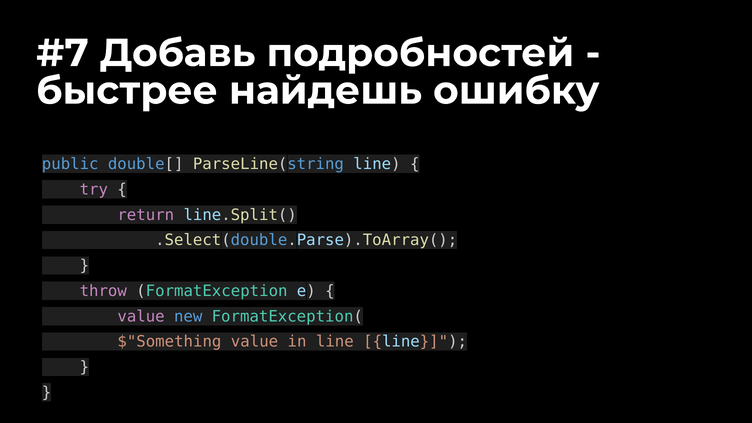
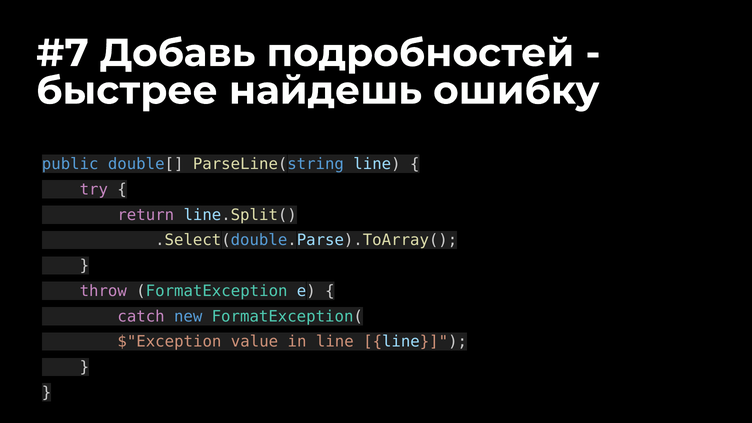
value: value -> catch (141, 316)
$"Something: $"Something -> $"Exception (169, 342)
